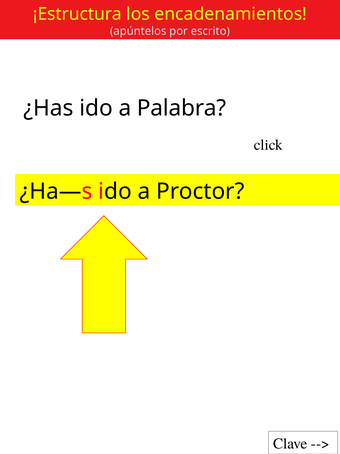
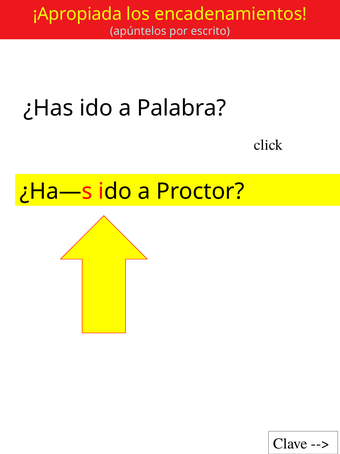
¡Estructura: ¡Estructura -> ¡Apropiada (77, 14)
